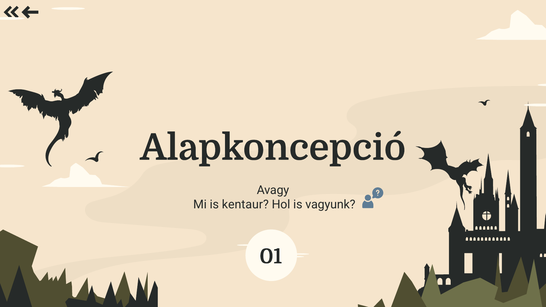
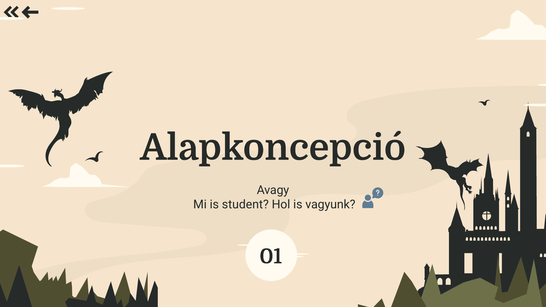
kentaur: kentaur -> student (245, 205)
